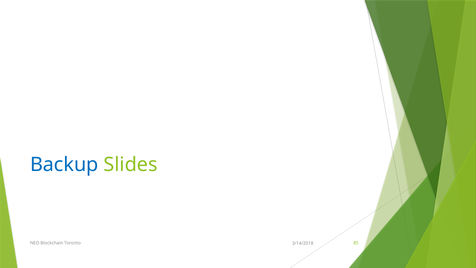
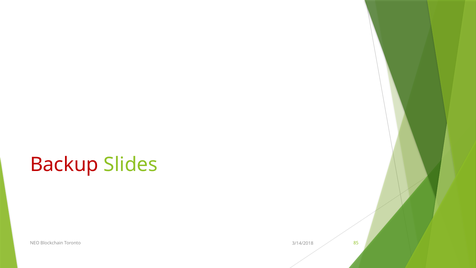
Backup colour: blue -> red (64, 164)
